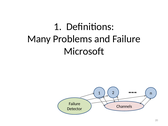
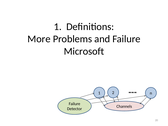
Many: Many -> More (39, 39)
